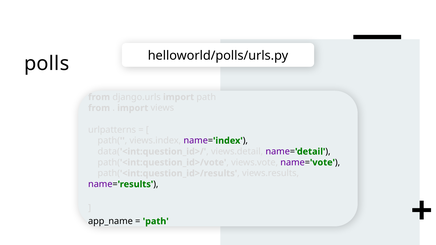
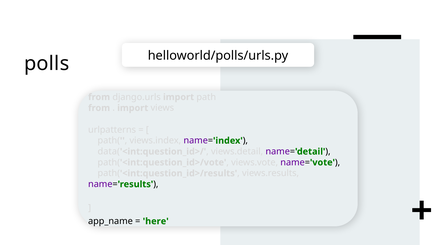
path: path -> here (156, 221)
